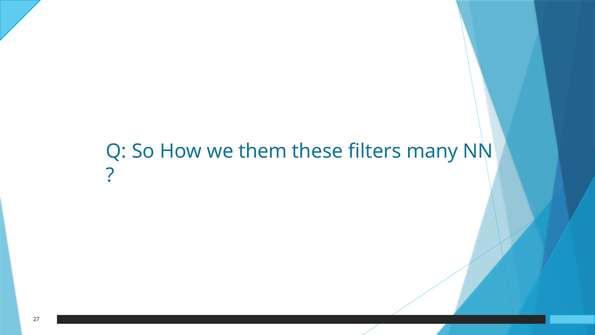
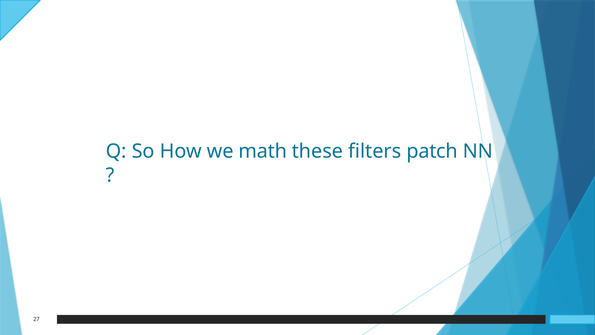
them: them -> math (263, 151)
many: many -> patch (432, 151)
